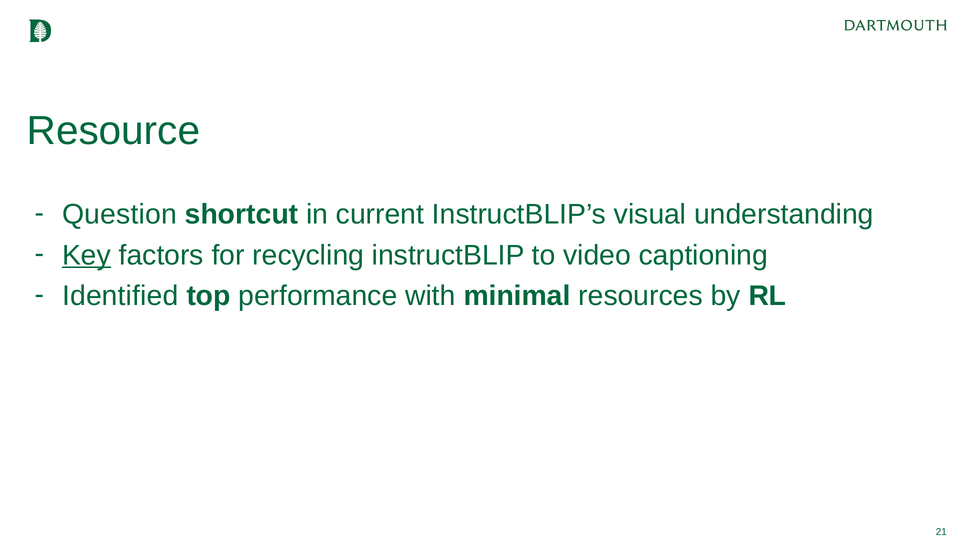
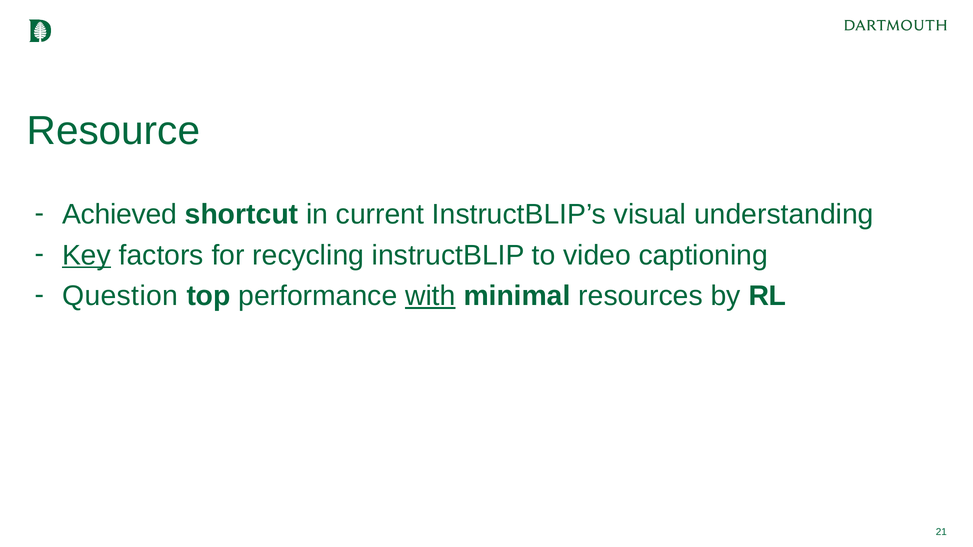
Question: Question -> Achieved (120, 215)
Identified: Identified -> Question (120, 296)
with underline: none -> present (430, 296)
